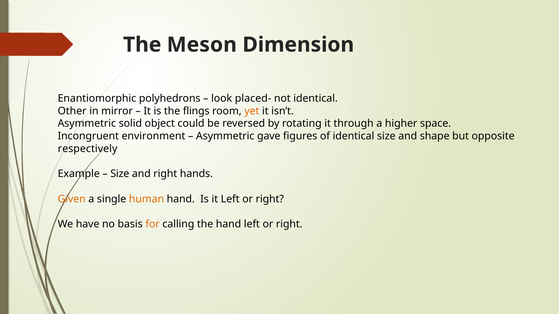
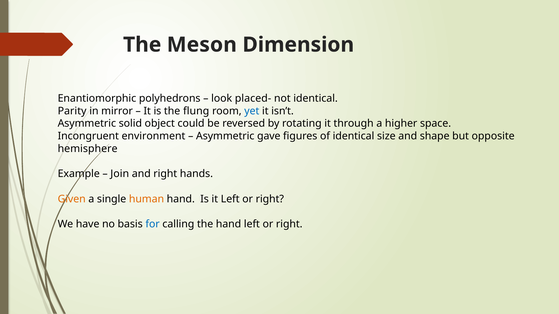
Other: Other -> Parity (72, 111)
flings: flings -> flung (196, 111)
yet colour: orange -> blue (252, 111)
respectively: respectively -> hemisphere (88, 149)
Size: Size -> Join (120, 174)
for colour: orange -> blue (153, 224)
